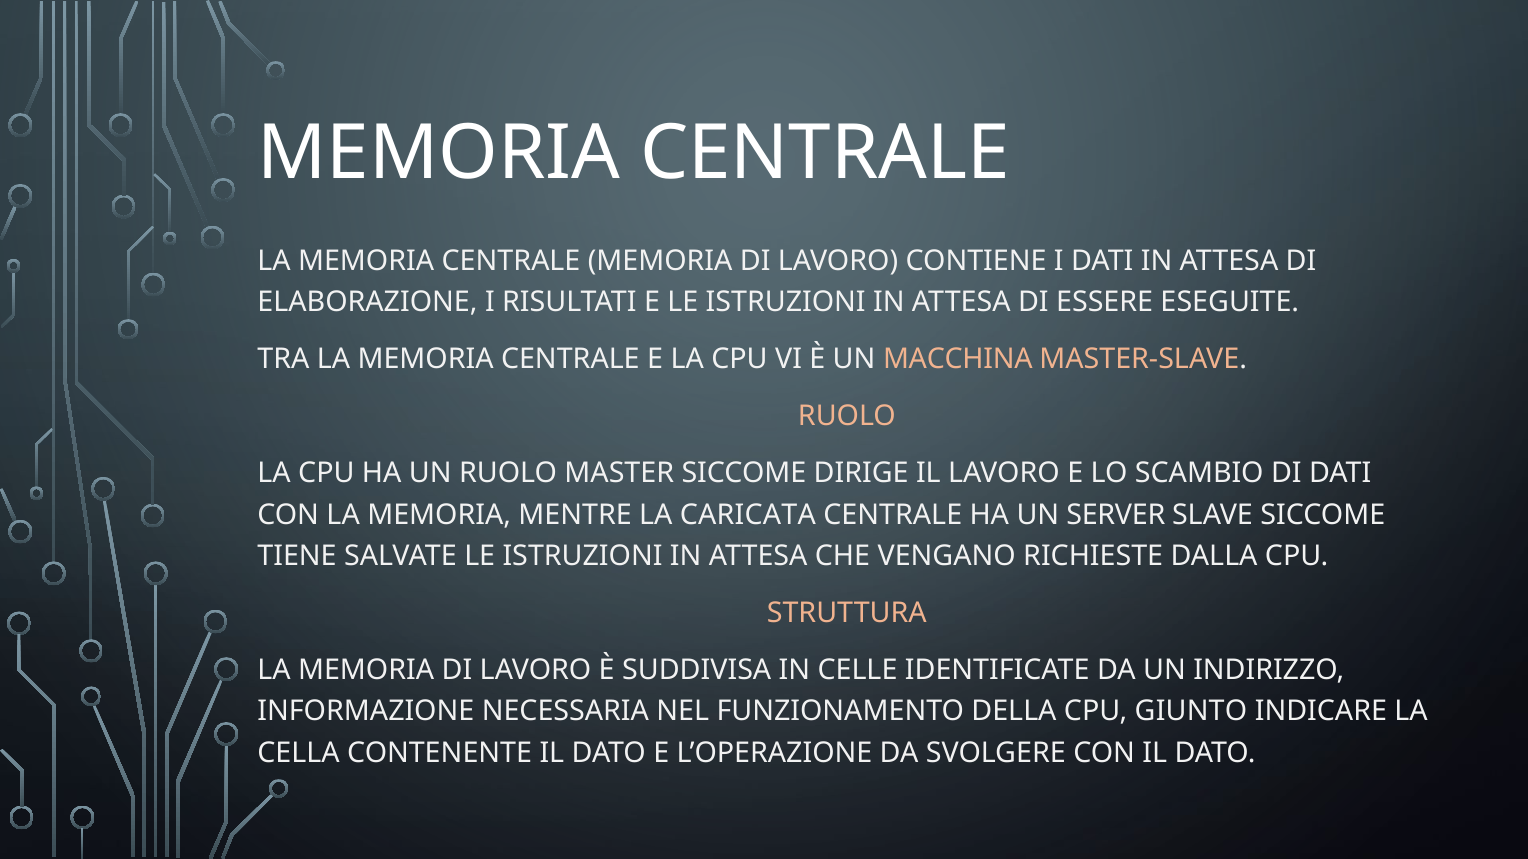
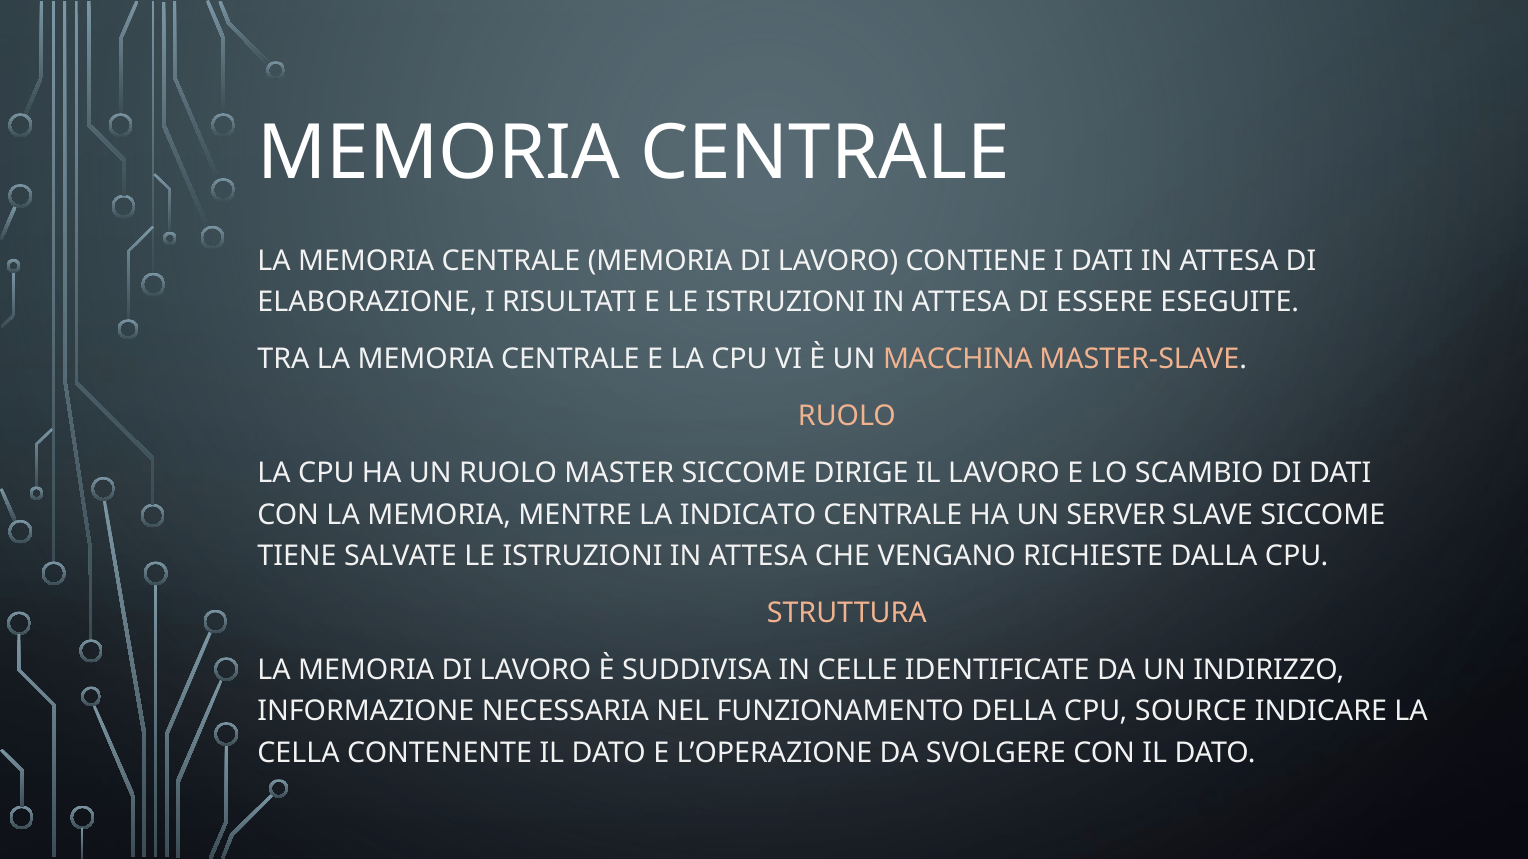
CARICATA: CARICATA -> INDICATO (748, 515)
GIUNTO: GIUNTO -> SOURCE (1191, 712)
